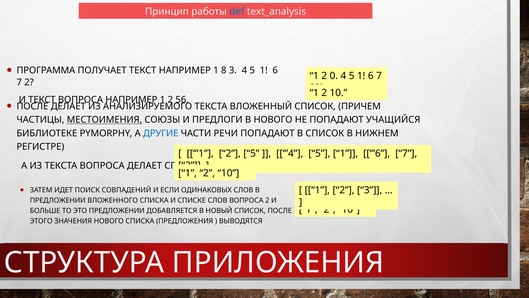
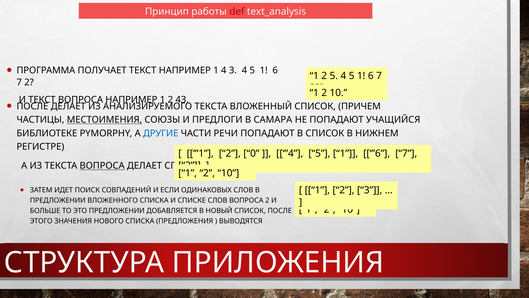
def colour: blue -> red (237, 11)
1 8: 8 -> 4 (224, 70)
2 0: 0 -> 5 (334, 76)
56: 56 -> 43 (182, 99)
В НОВОГО: НОВОГО -> САМАРА (273, 120)
2 5: 5 -> 0 (251, 153)
ВОПРОСА underline: none -> present (102, 166)
